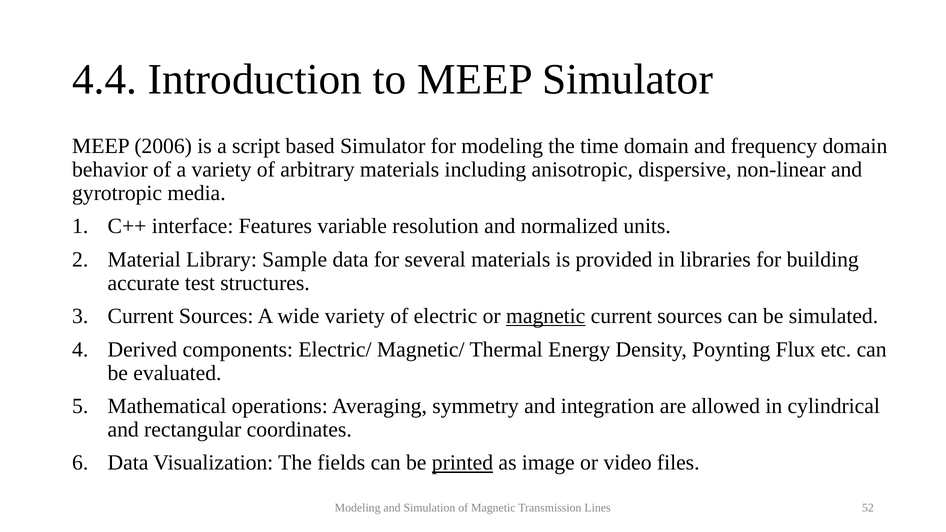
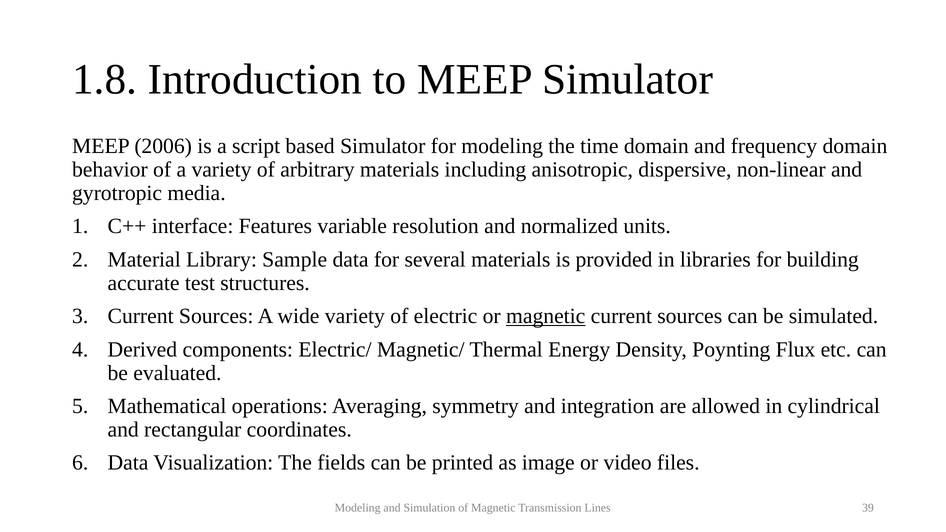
4.4: 4.4 -> 1.8 (105, 79)
printed underline: present -> none (462, 463)
52: 52 -> 39 (868, 508)
